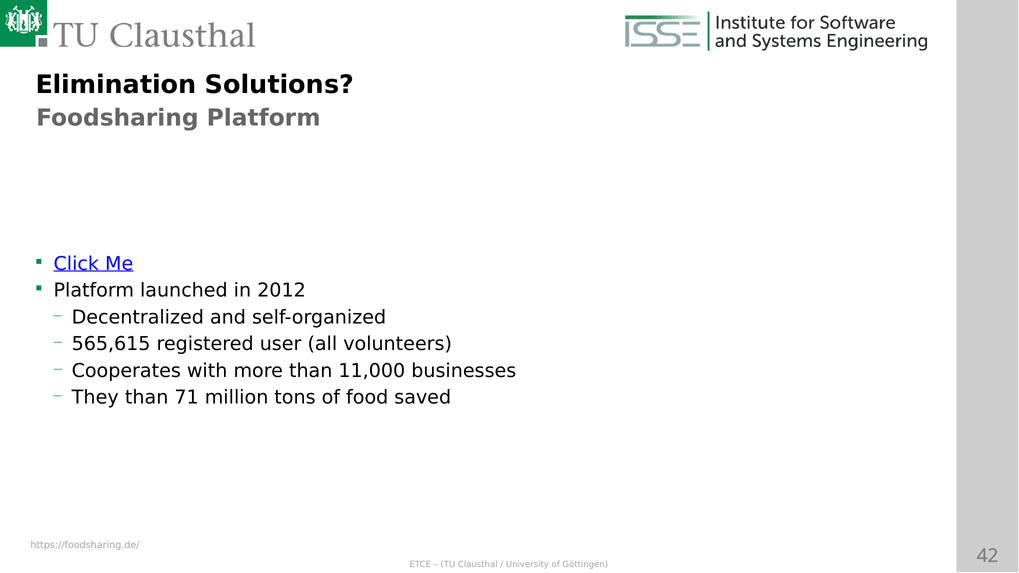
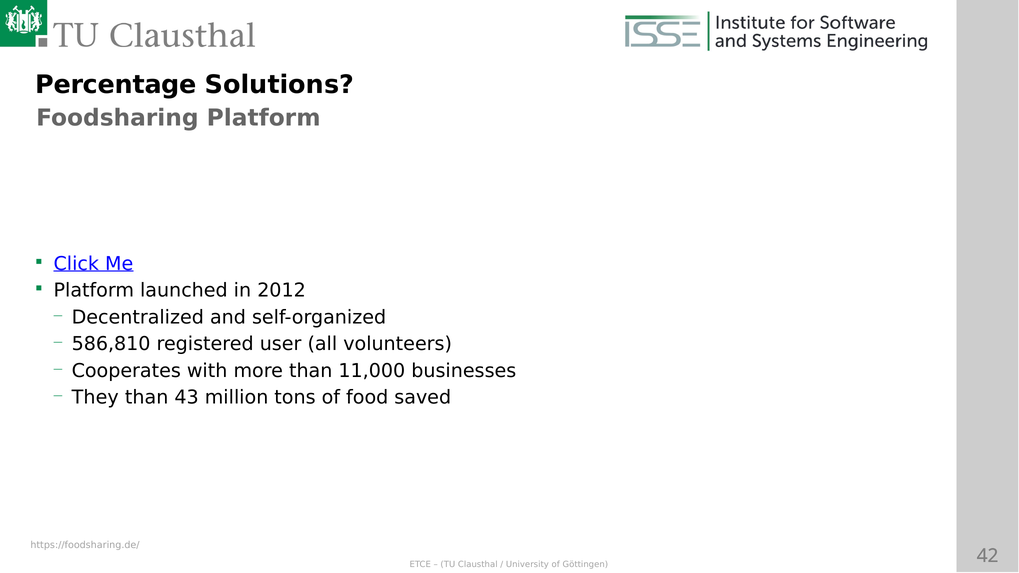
Elimination: Elimination -> Percentage (116, 85)
565,615: 565,615 -> 586,810 (111, 344)
71: 71 -> 43 (187, 398)
